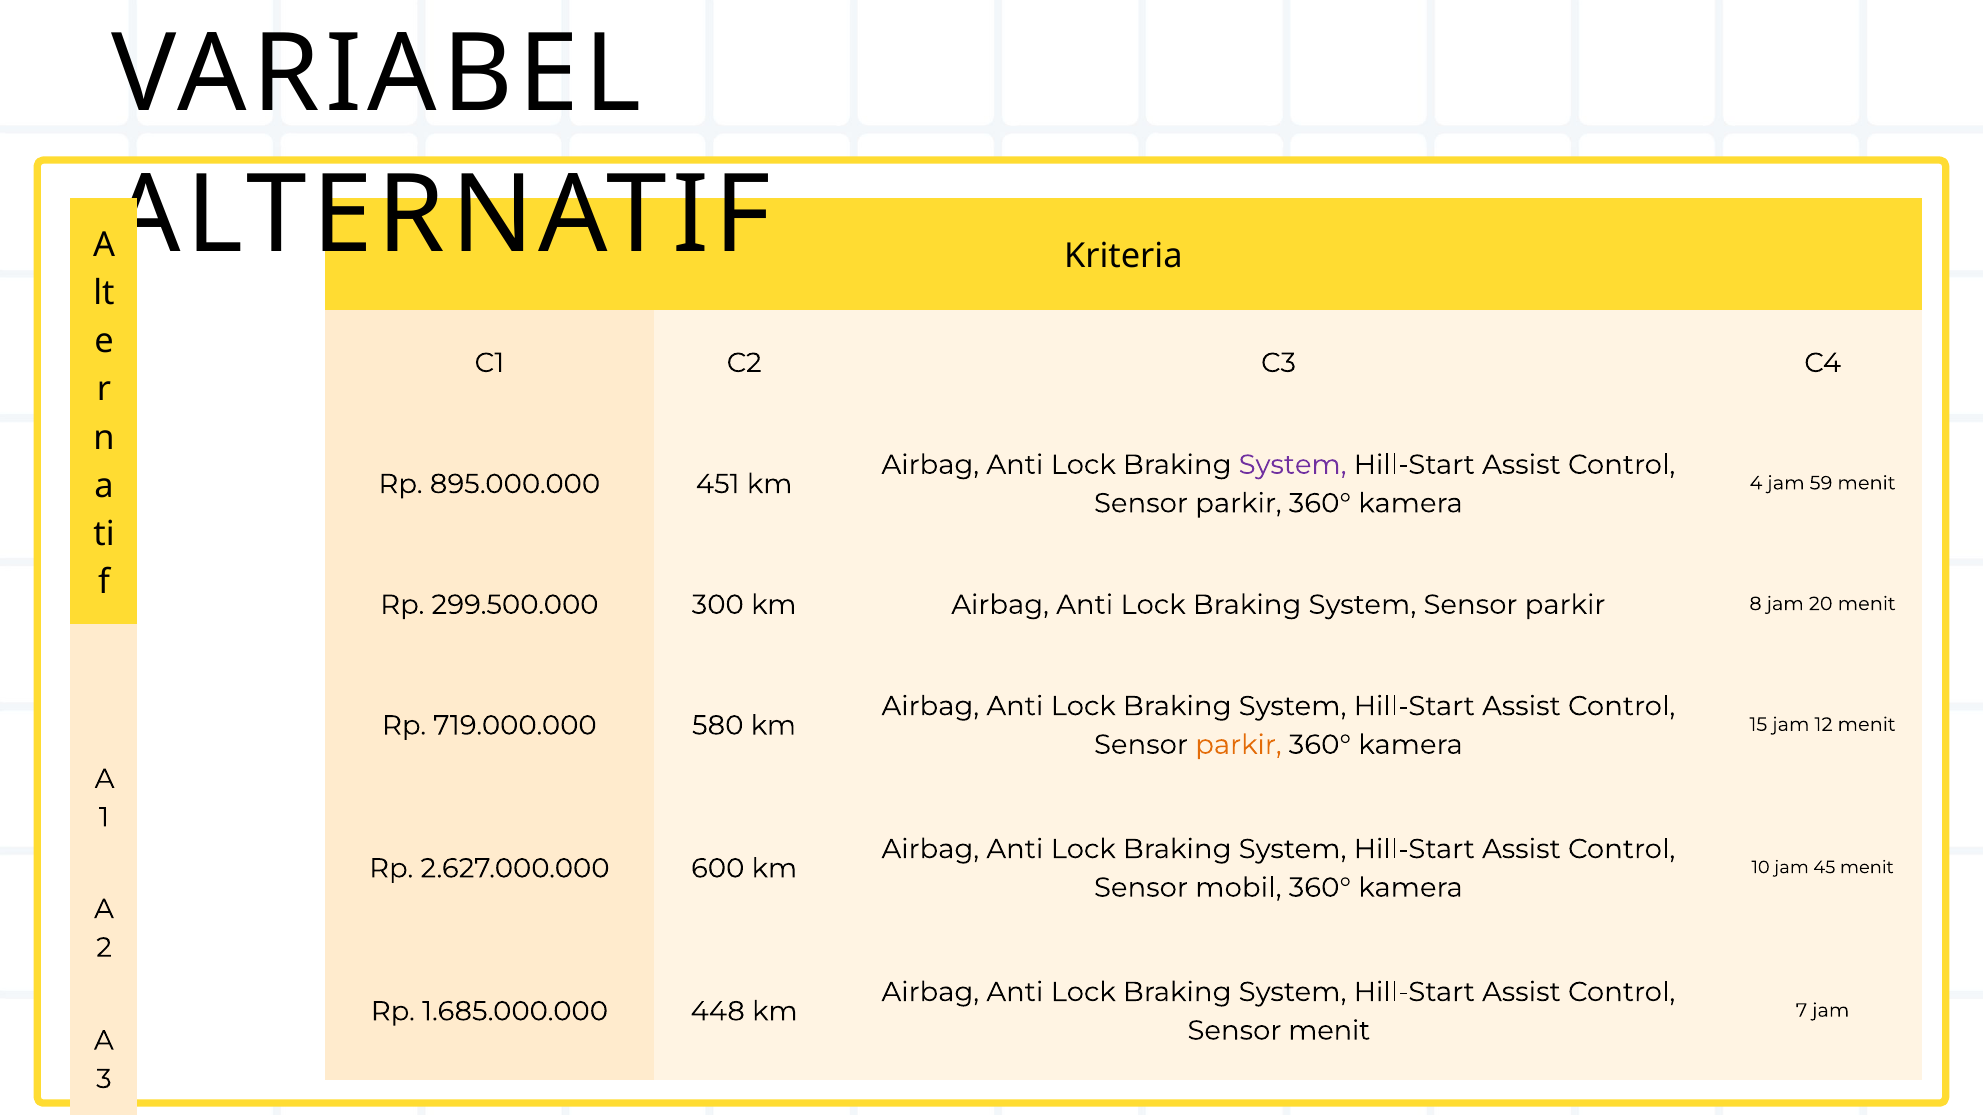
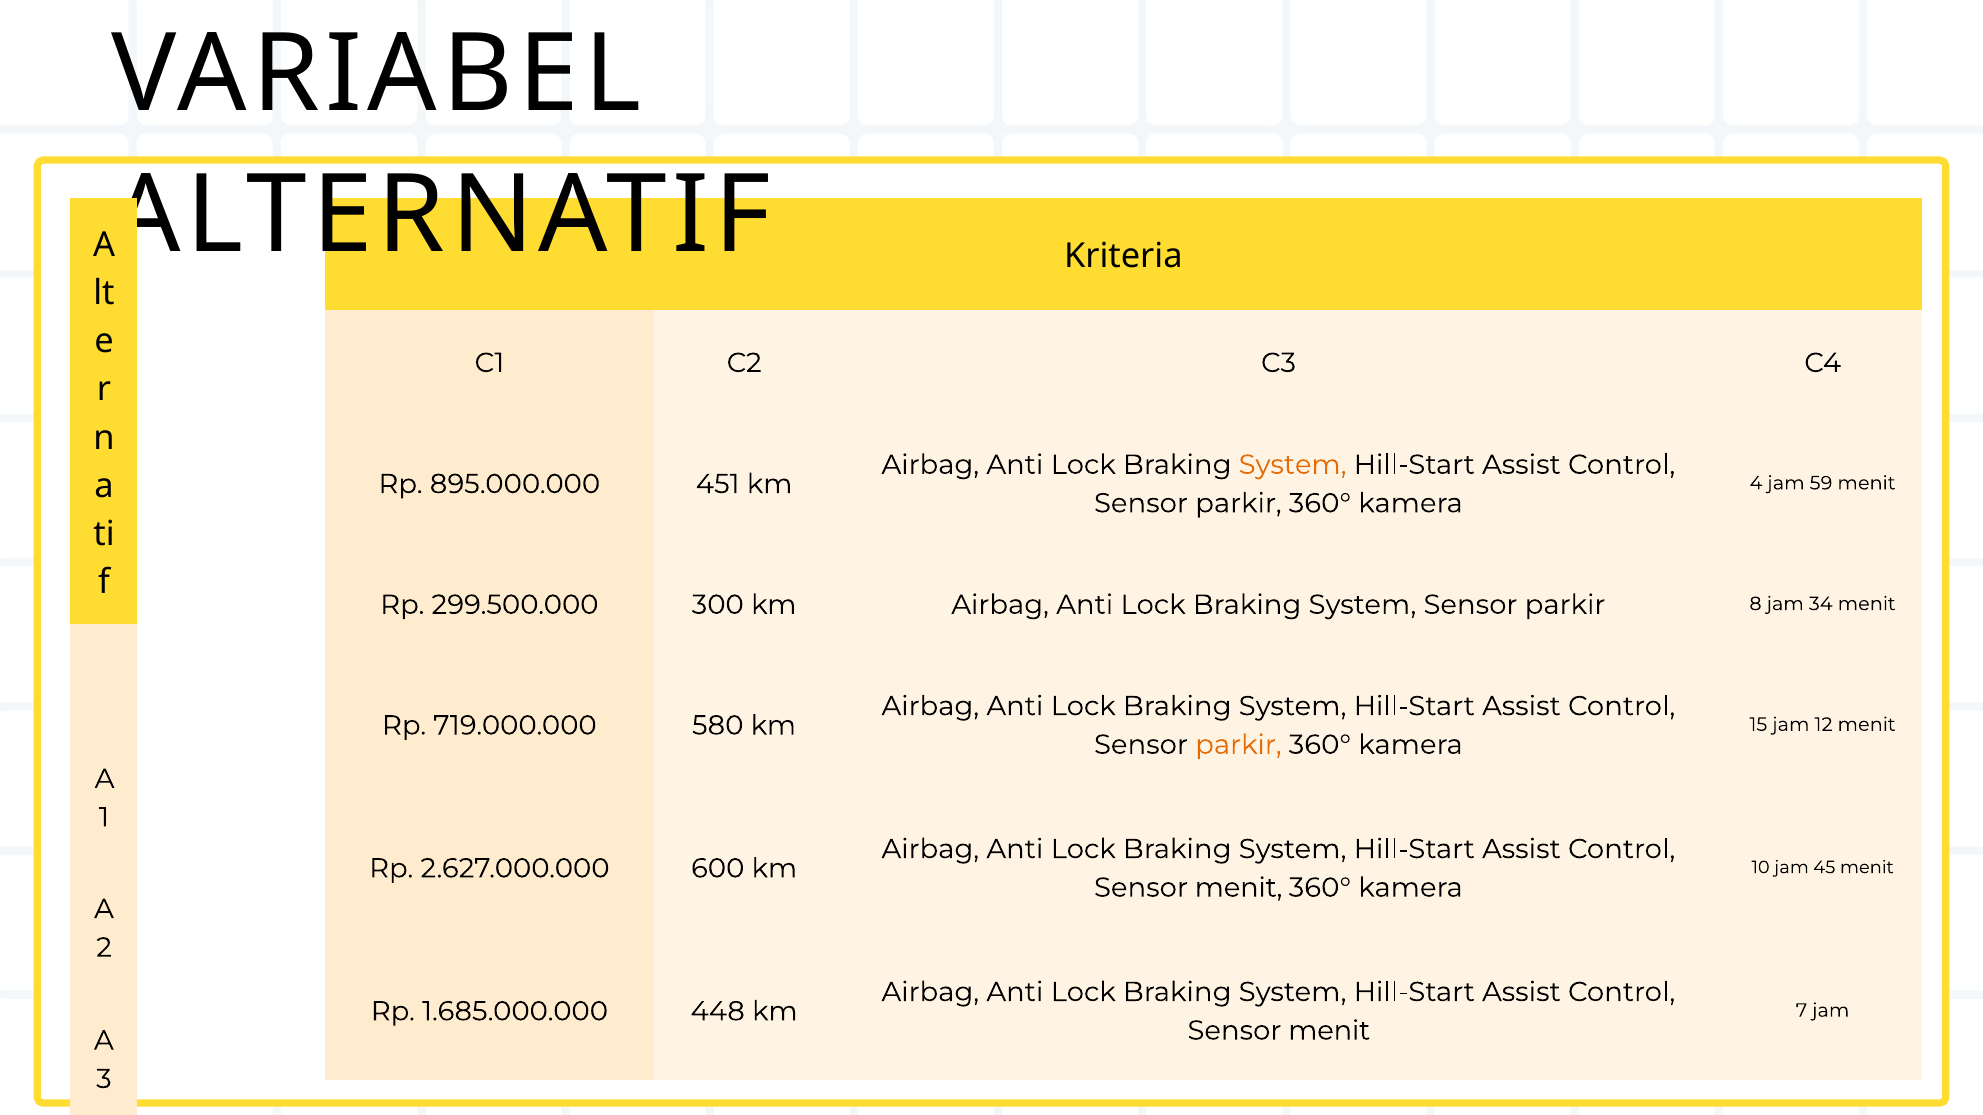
System colour: purple -> orange (1293, 465)
20: 20 -> 34 (1821, 604)
mobil: mobil -> menit (1239, 888)
